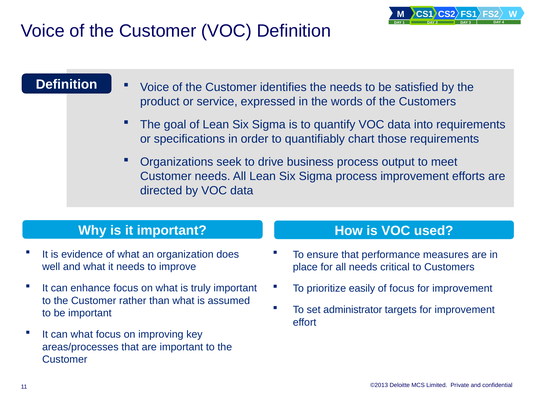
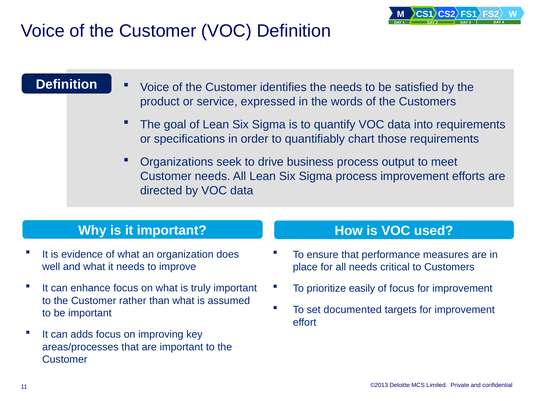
administrator: administrator -> documented (353, 310)
can what: what -> adds (82, 335)
